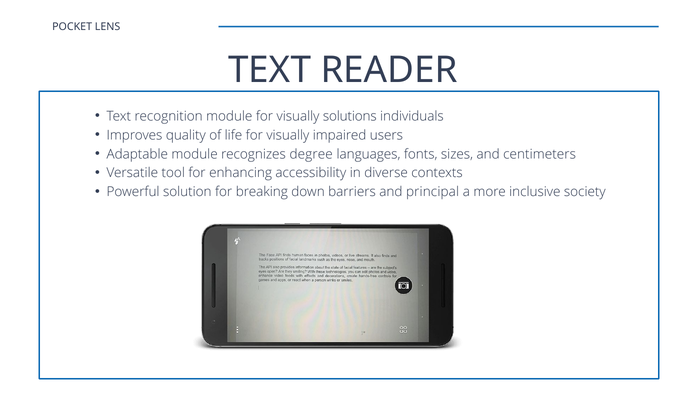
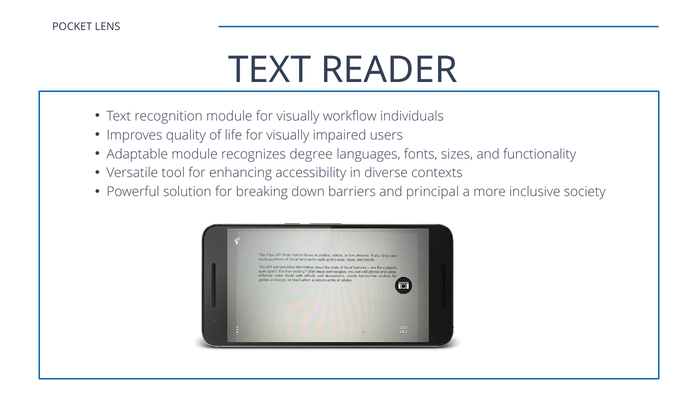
solutions: solutions -> workflow (350, 116)
centimeters: centimeters -> functionality (540, 154)
